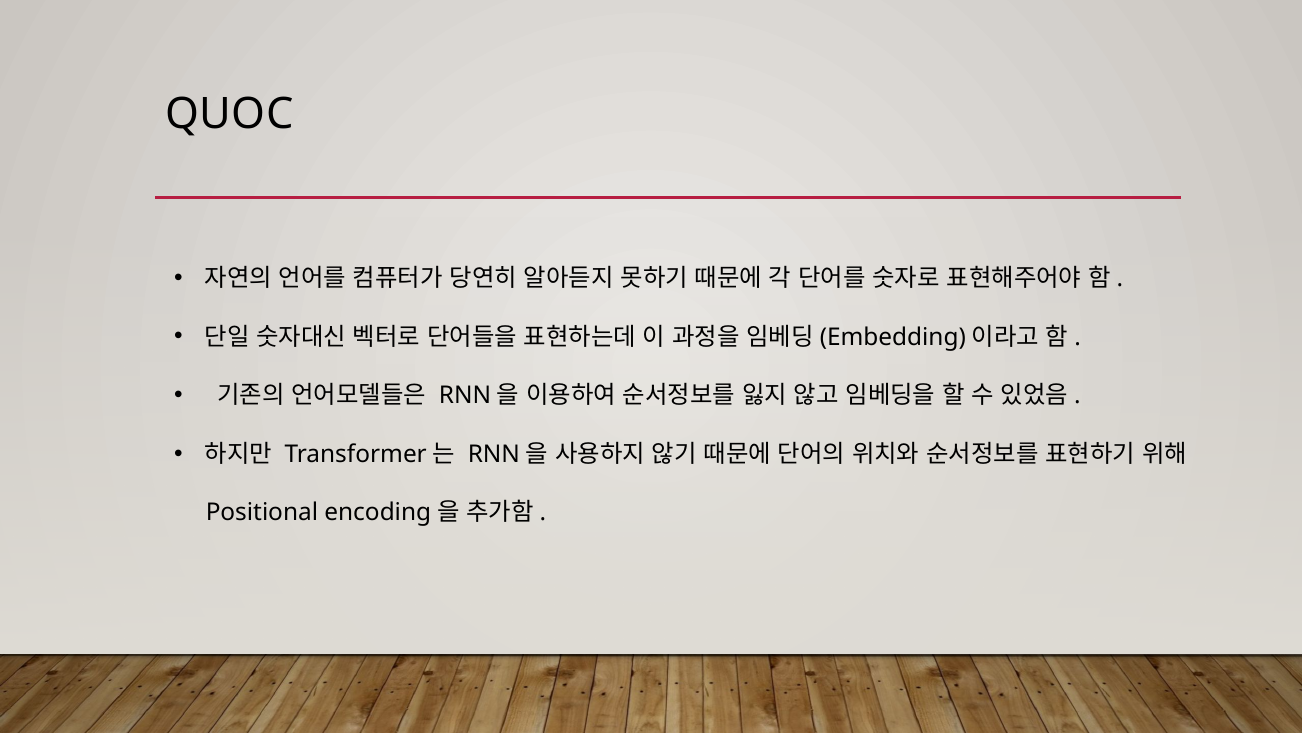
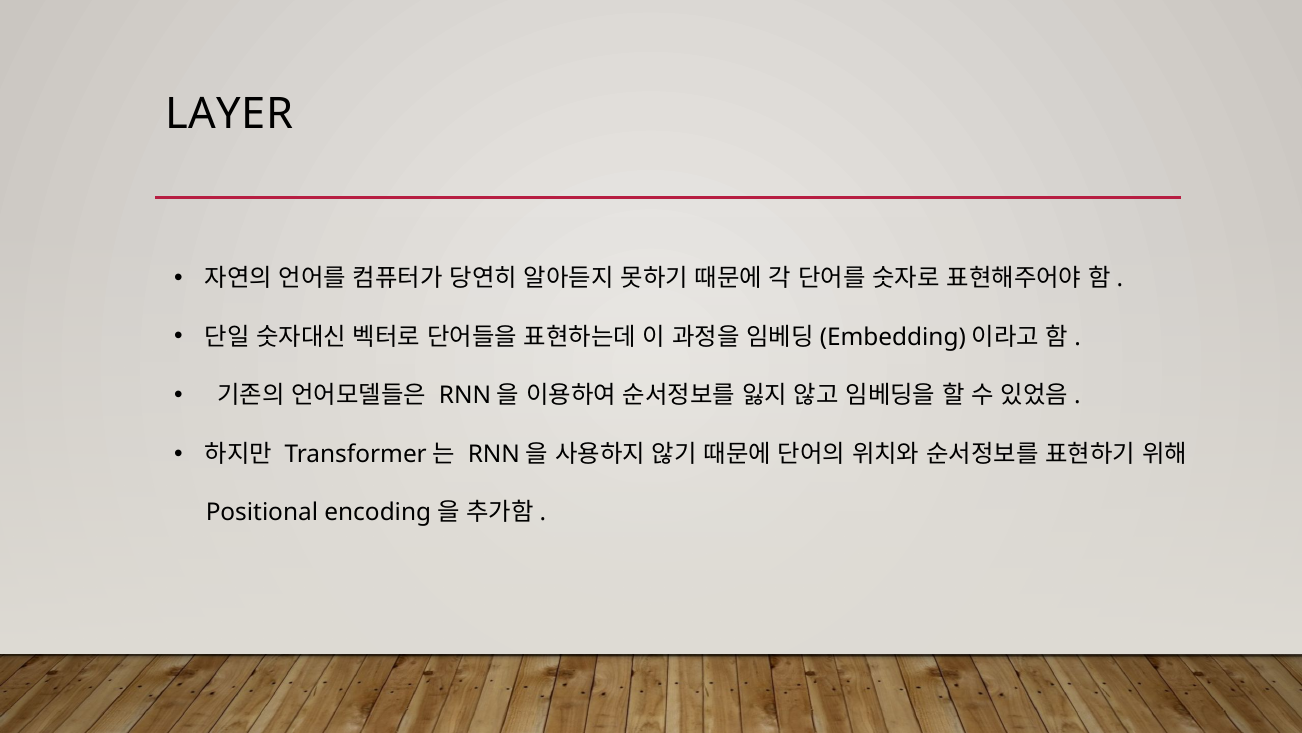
QUOC: QUOC -> LAYER (229, 114)
